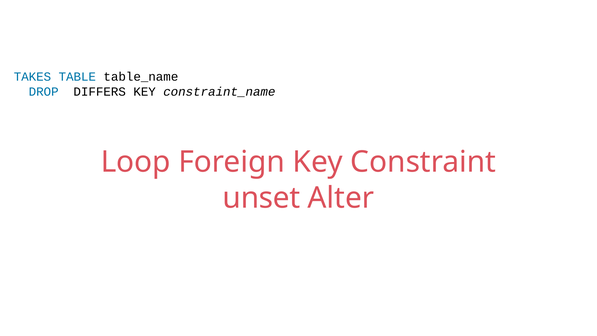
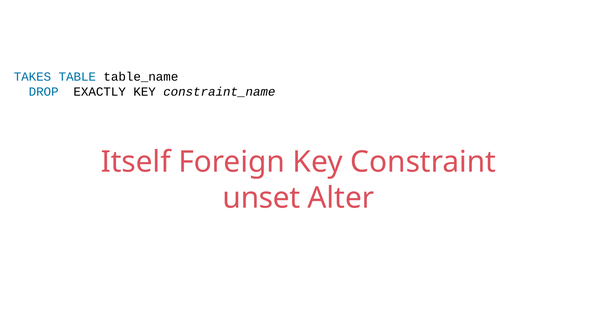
DIFFERS: DIFFERS -> EXACTLY (100, 92)
Loop: Loop -> Itself (136, 162)
